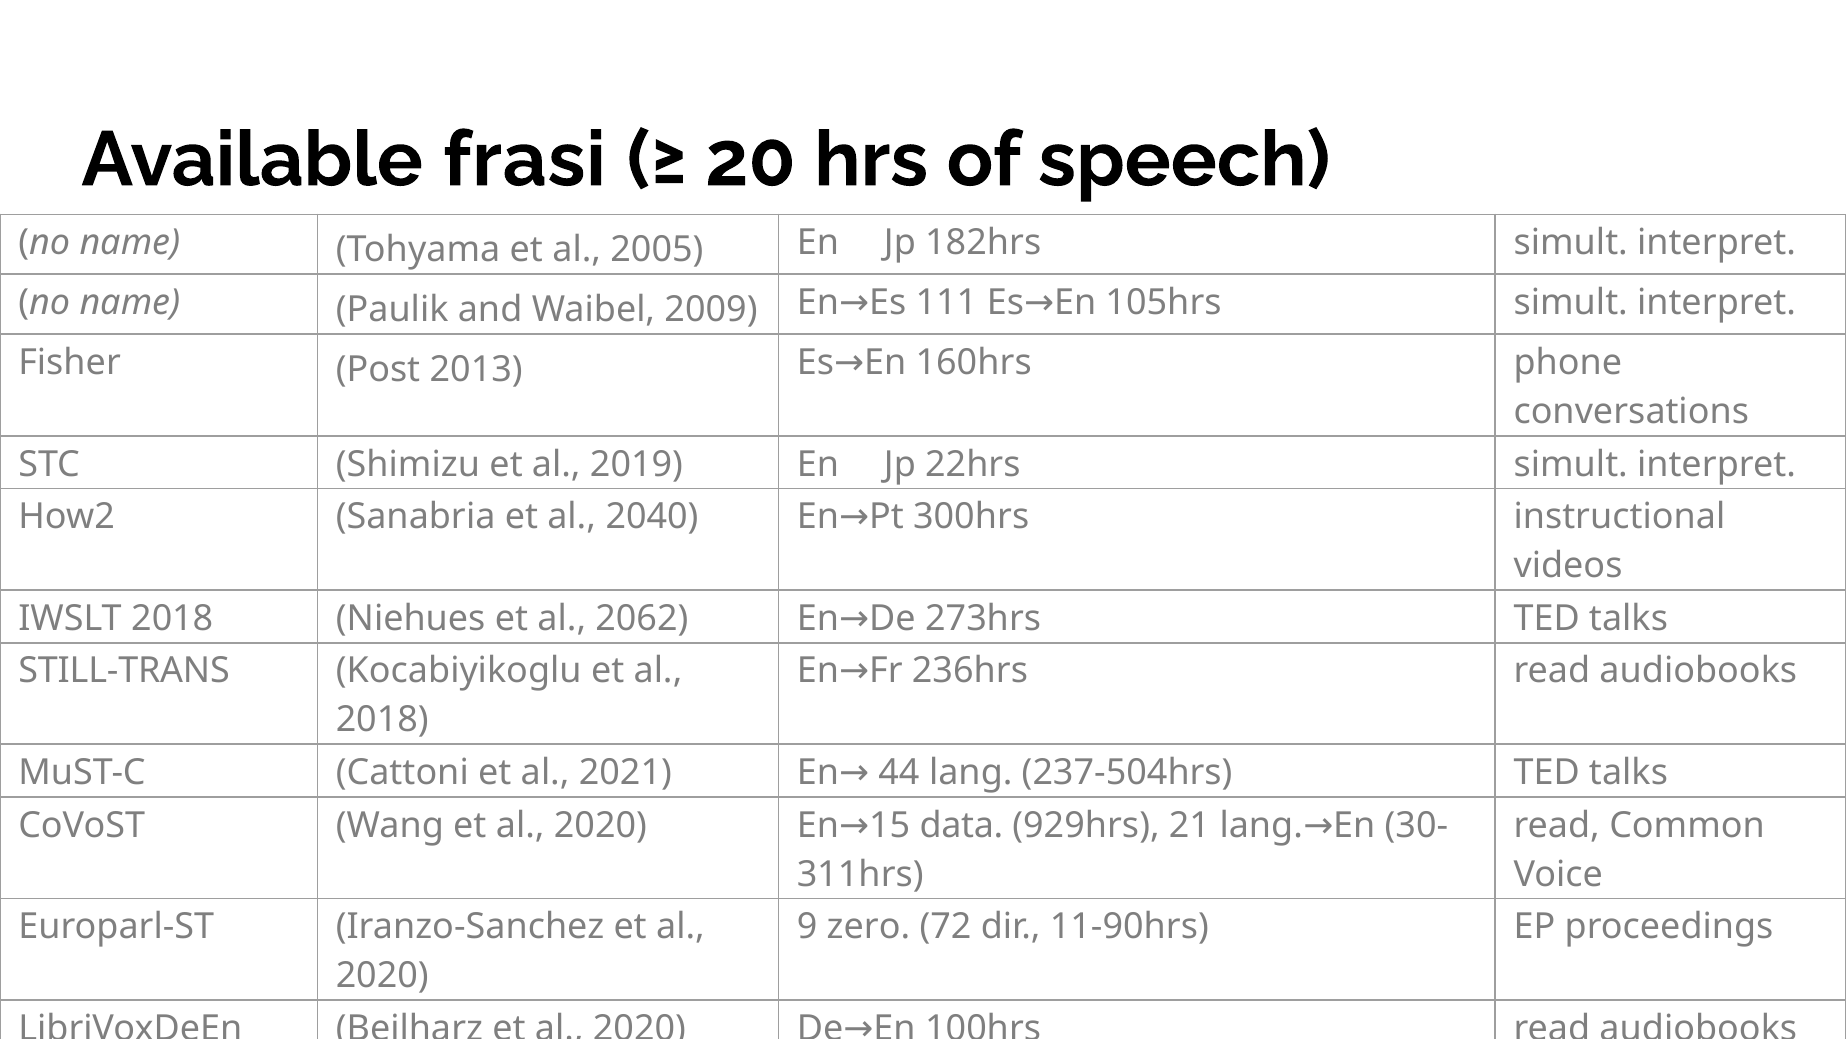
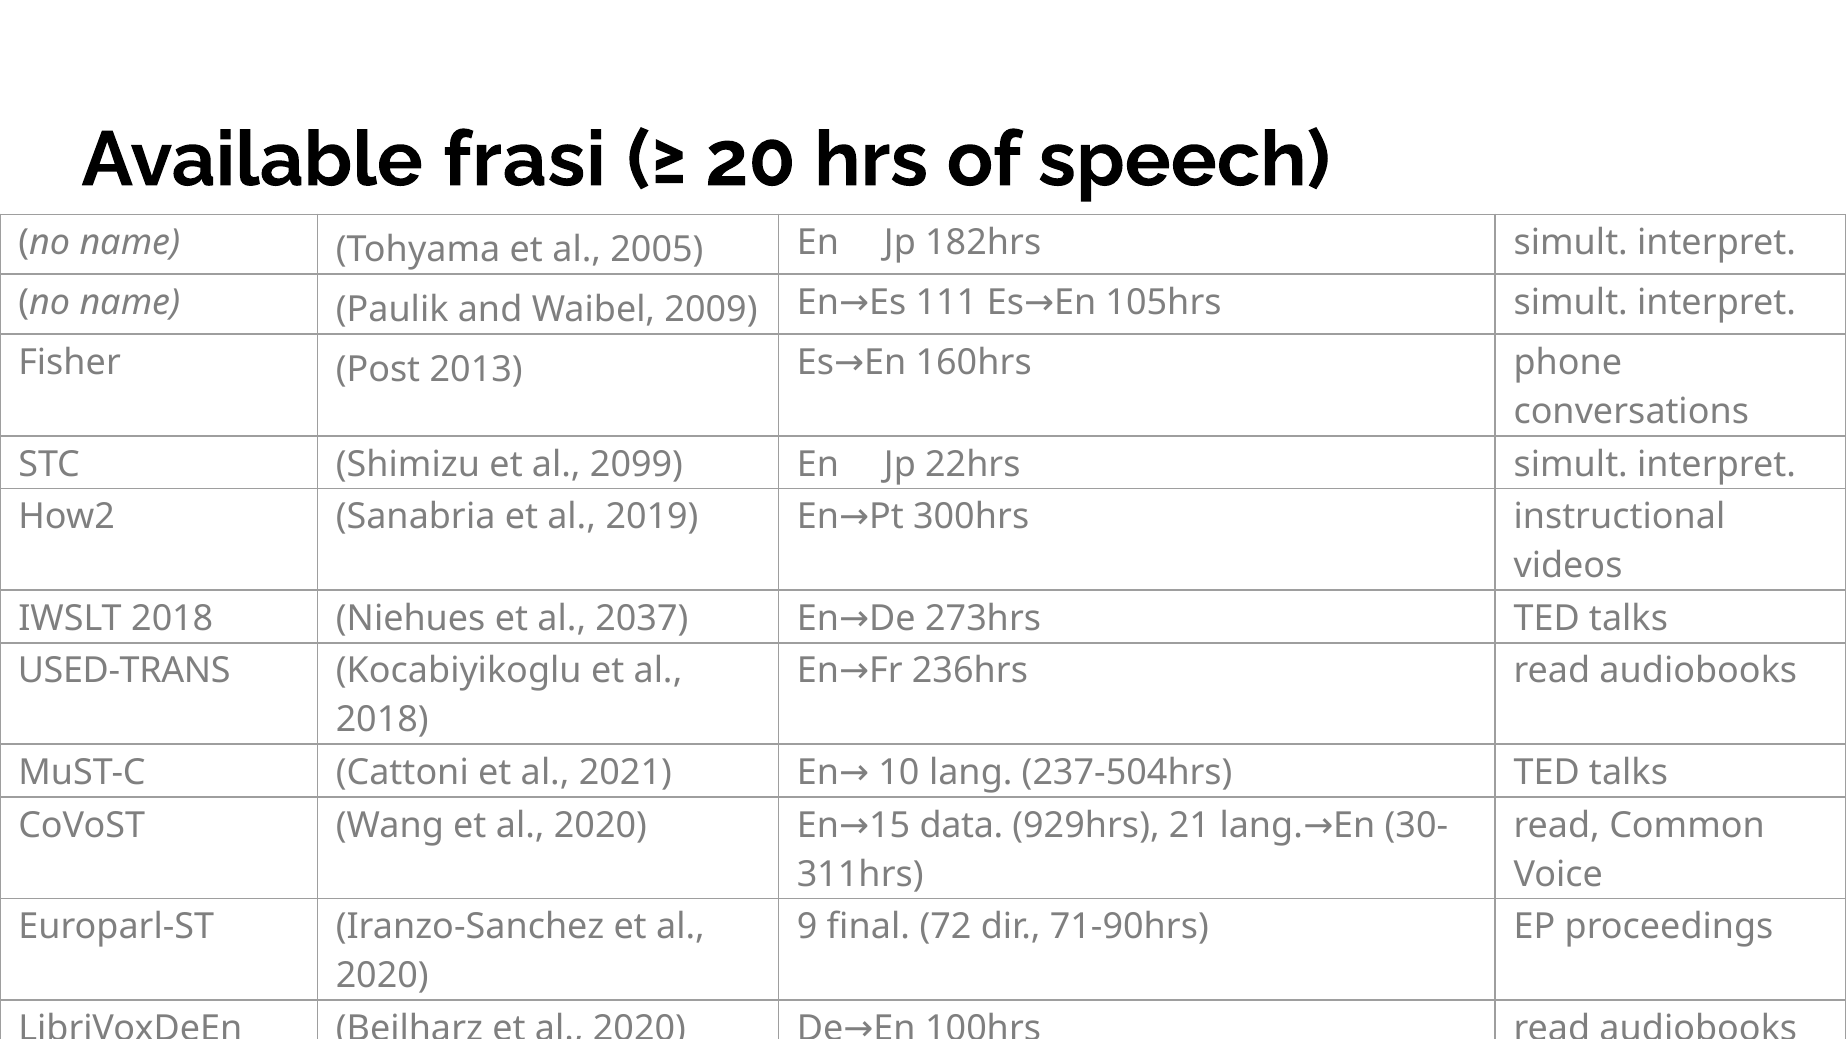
2019: 2019 -> 2099 (636, 464)
2040: 2040 -> 2019 (652, 517)
2062: 2062 -> 2037 (642, 618)
STILL-TRANS: STILL-TRANS -> USED-TRANS (124, 671)
44: 44 -> 10 (899, 772)
zero: zero -> final (868, 926)
11-90hrs: 11-90hrs -> 71-90hrs (1129, 926)
